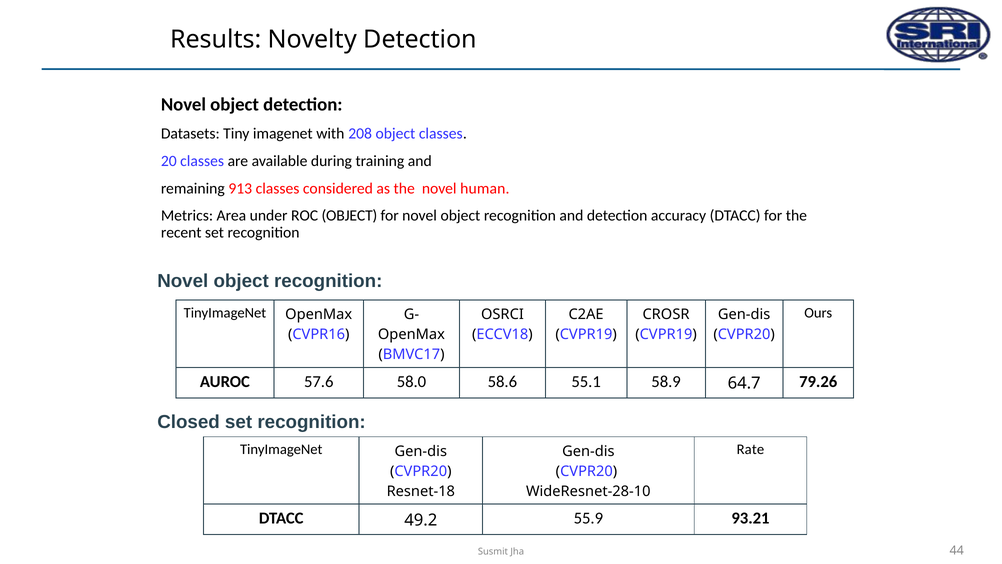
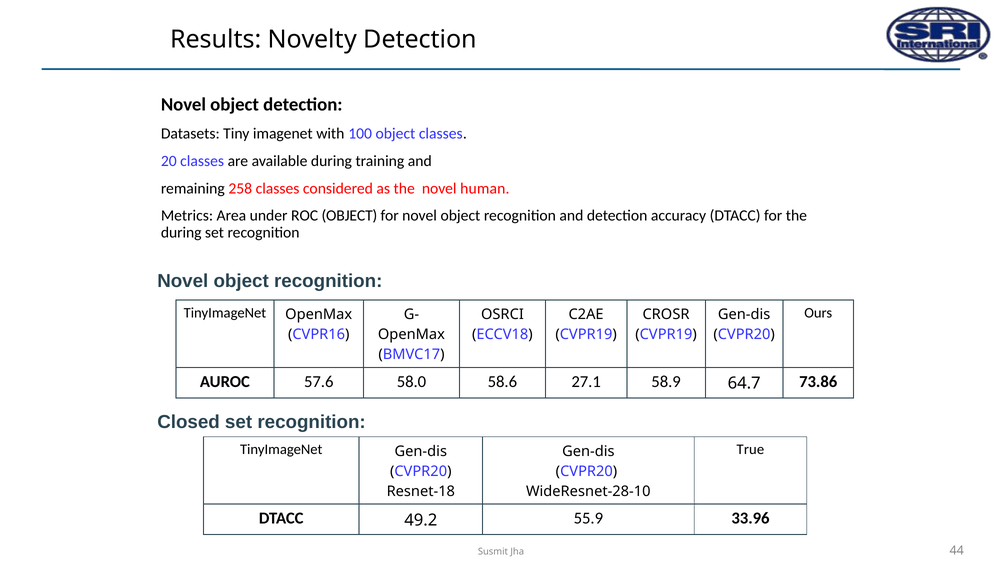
208: 208 -> 100 (360, 134)
913: 913 -> 258 (240, 188)
recent: recent -> during (181, 233)
55.1: 55.1 -> 27.1 (586, 381)
79.26: 79.26 -> 73.86 (818, 381)
Rate: Rate -> True (750, 449)
93.21: 93.21 -> 33.96 (750, 518)
